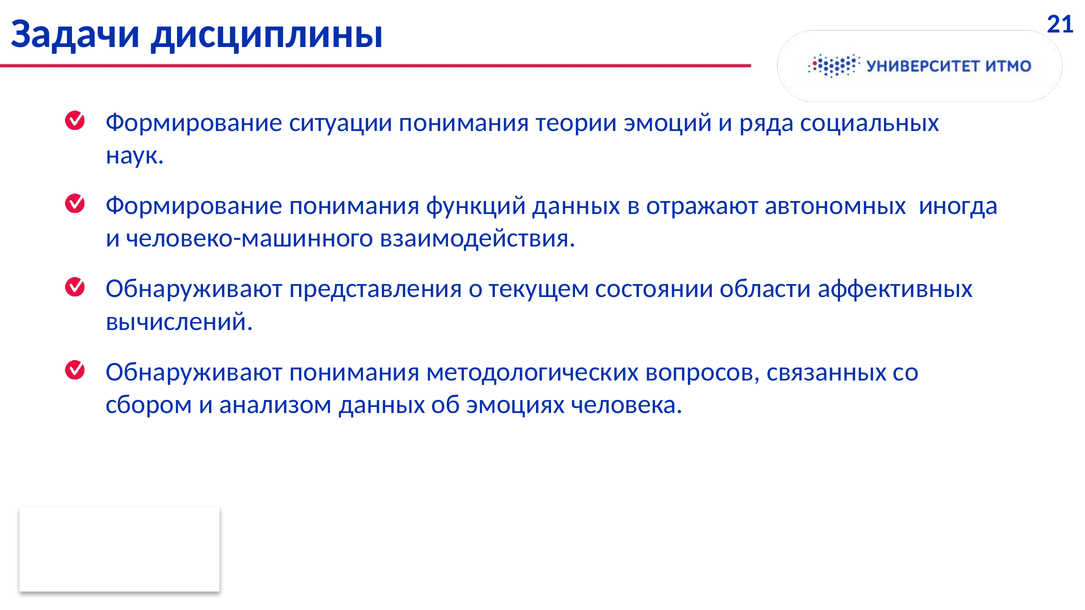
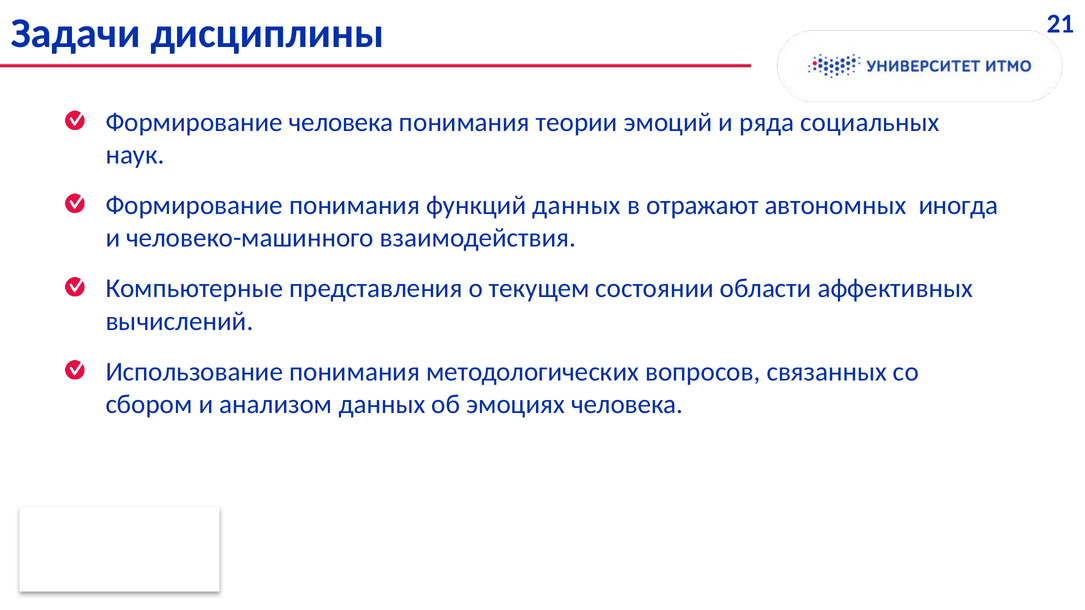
Формирование ситуации: ситуации -> человека (341, 122)
Обнаруживают: Обнаруживают -> Компьютерные (194, 289)
Обнаруживают: Обнаруживают -> Использование (194, 372)
